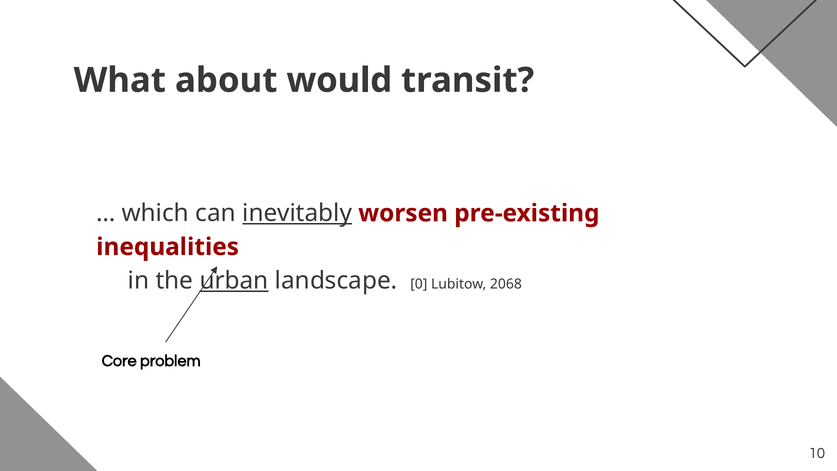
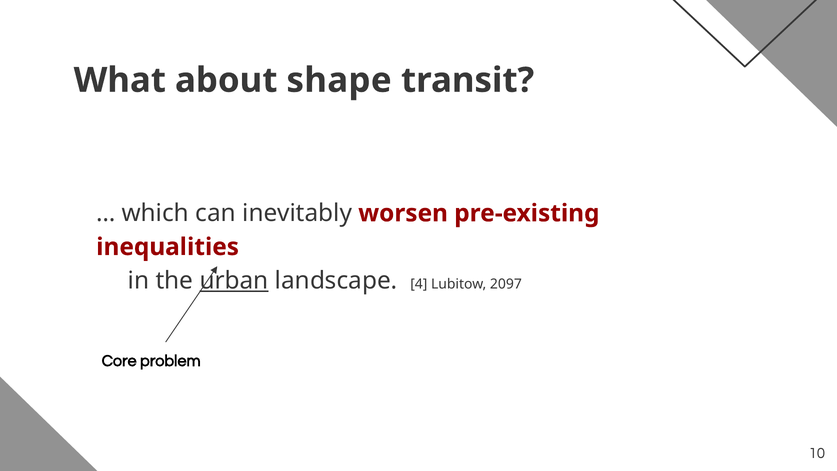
would: would -> shape (339, 80)
inevitably underline: present -> none (297, 213)
0: 0 -> 4 (419, 284)
2068: 2068 -> 2097 (506, 284)
